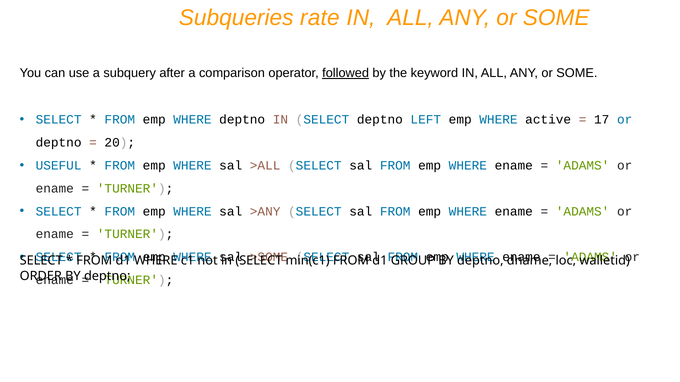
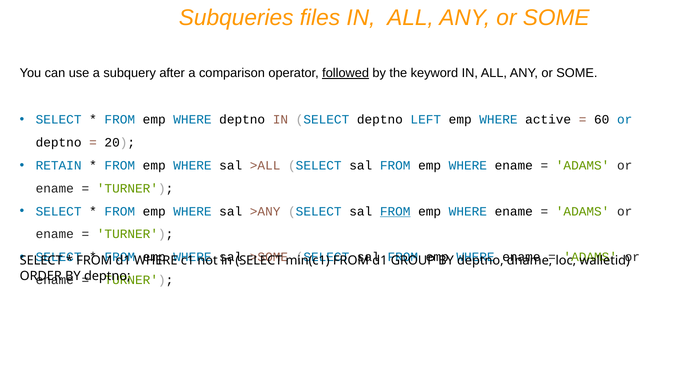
rate: rate -> files (320, 18)
17: 17 -> 60 (602, 120)
USEFUL: USEFUL -> RETAIN (59, 166)
FROM underline: none -> present (395, 212)
